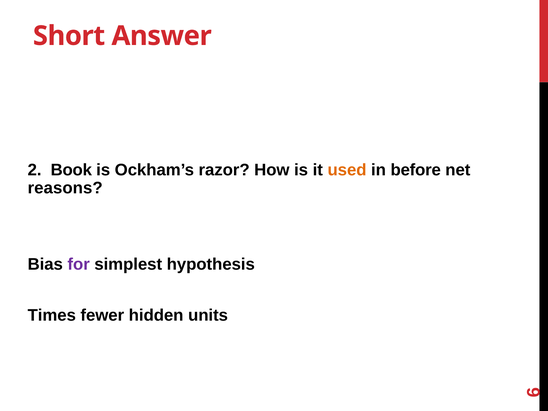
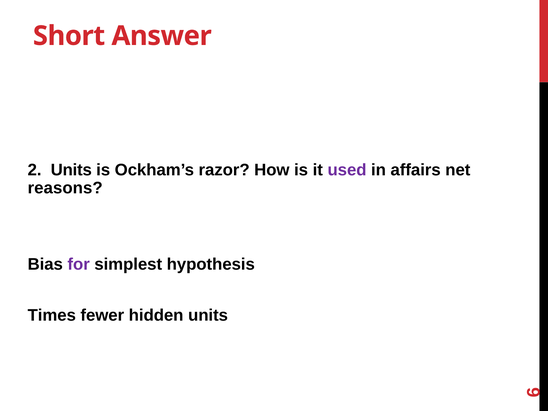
2 Book: Book -> Units (71, 170)
used colour: orange -> purple (347, 170)
before: before -> affairs (416, 170)
